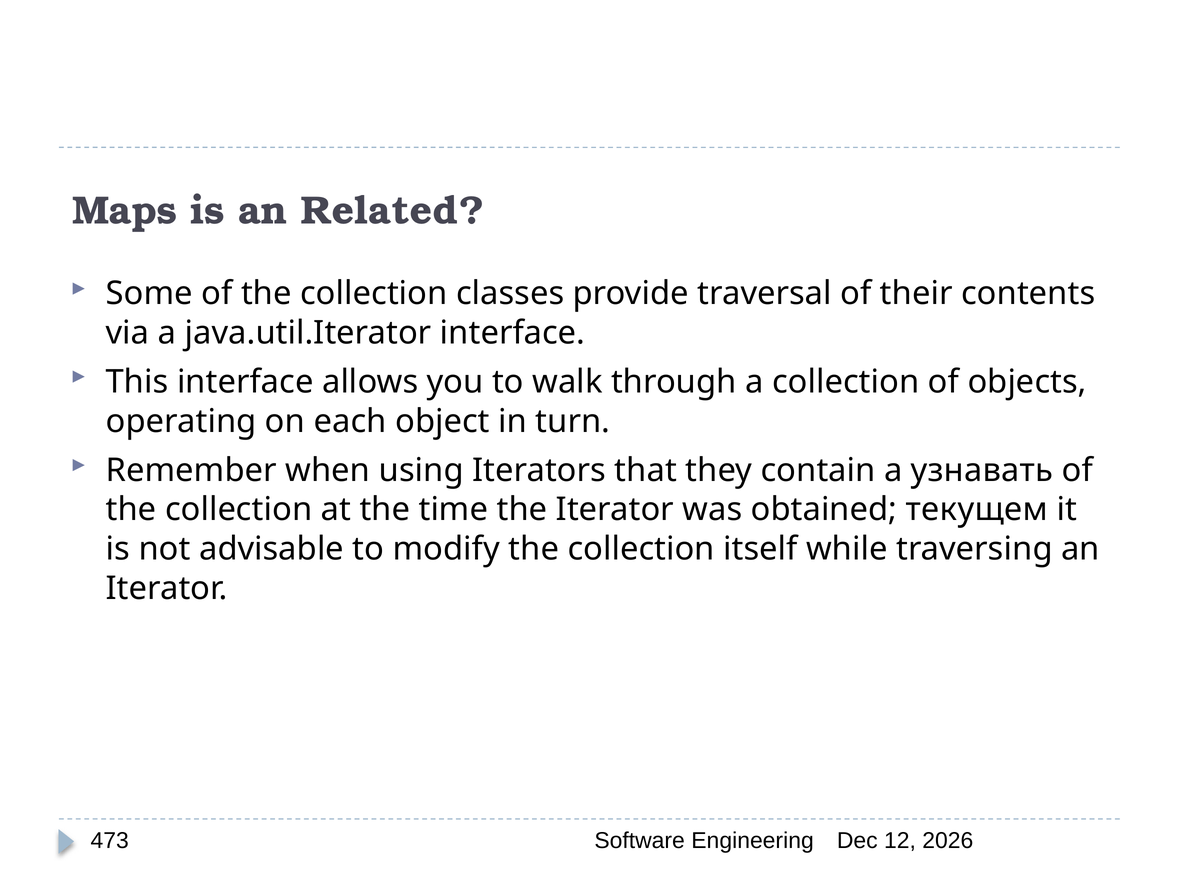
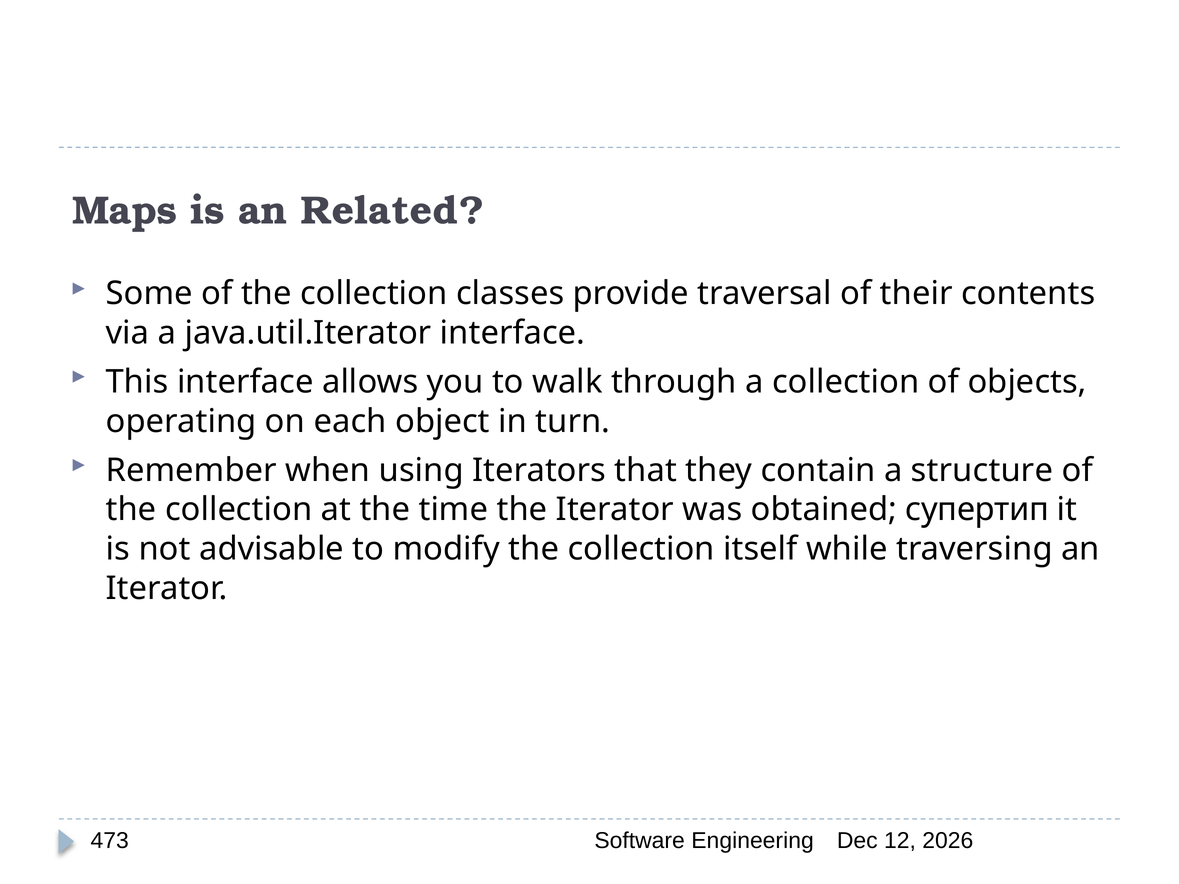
узнавать: узнавать -> structure (982, 470)
текущем: текущем -> супертип (977, 510)
